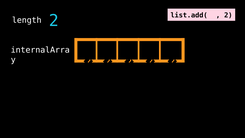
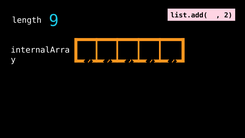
length 2: 2 -> 9 (54, 21)
